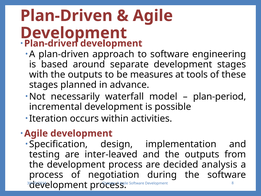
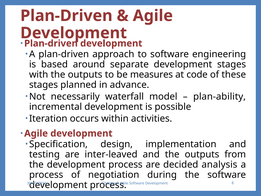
tools: tools -> code (197, 74)
plan-period: plan-period -> plan-ability (219, 96)
